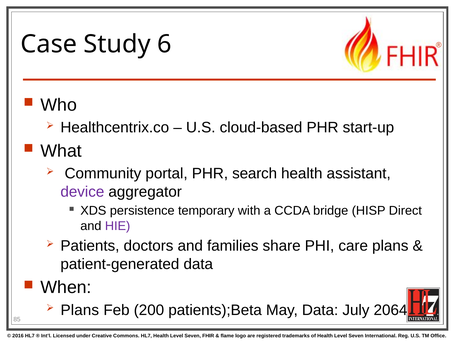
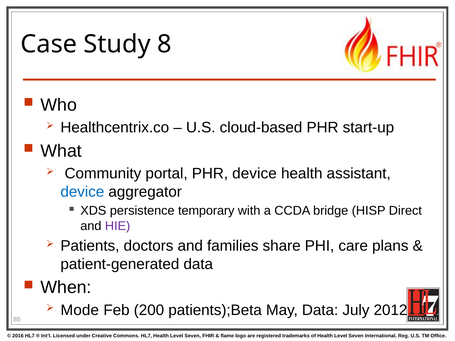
6: 6 -> 8 (164, 44)
PHR search: search -> device (255, 174)
device colour: purple -> blue (82, 192)
Plans: Plans -> Mode (80, 310)
2064: 2064 -> 2012 (391, 310)
